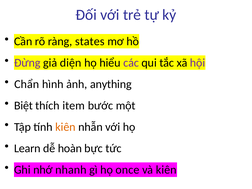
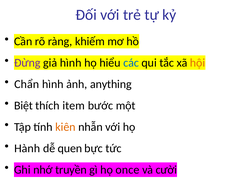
states: states -> khiếm (90, 41)
giả diện: diện -> hình (71, 63)
các colour: purple -> blue (131, 63)
hội colour: purple -> orange (198, 63)
Learn: Learn -> Hành (27, 148)
hoàn: hoàn -> quen (70, 148)
nhanh: nhanh -> truyền (71, 170)
và kiên: kiên -> cười (166, 170)
